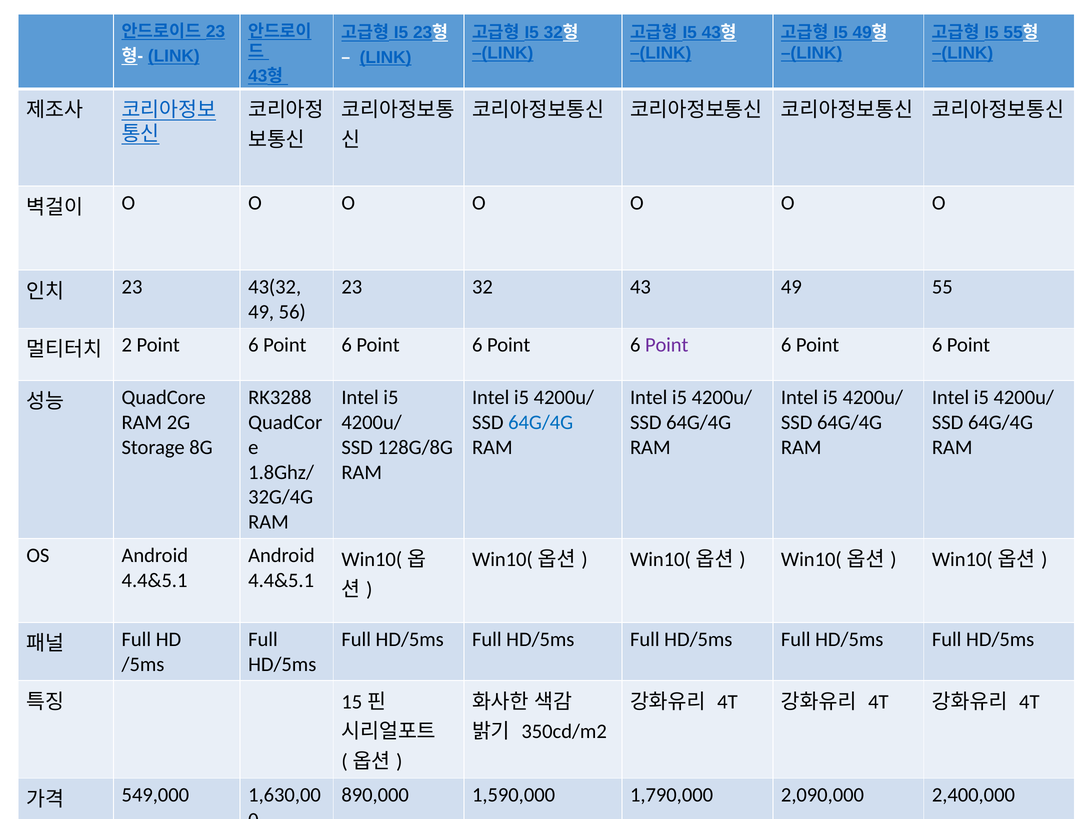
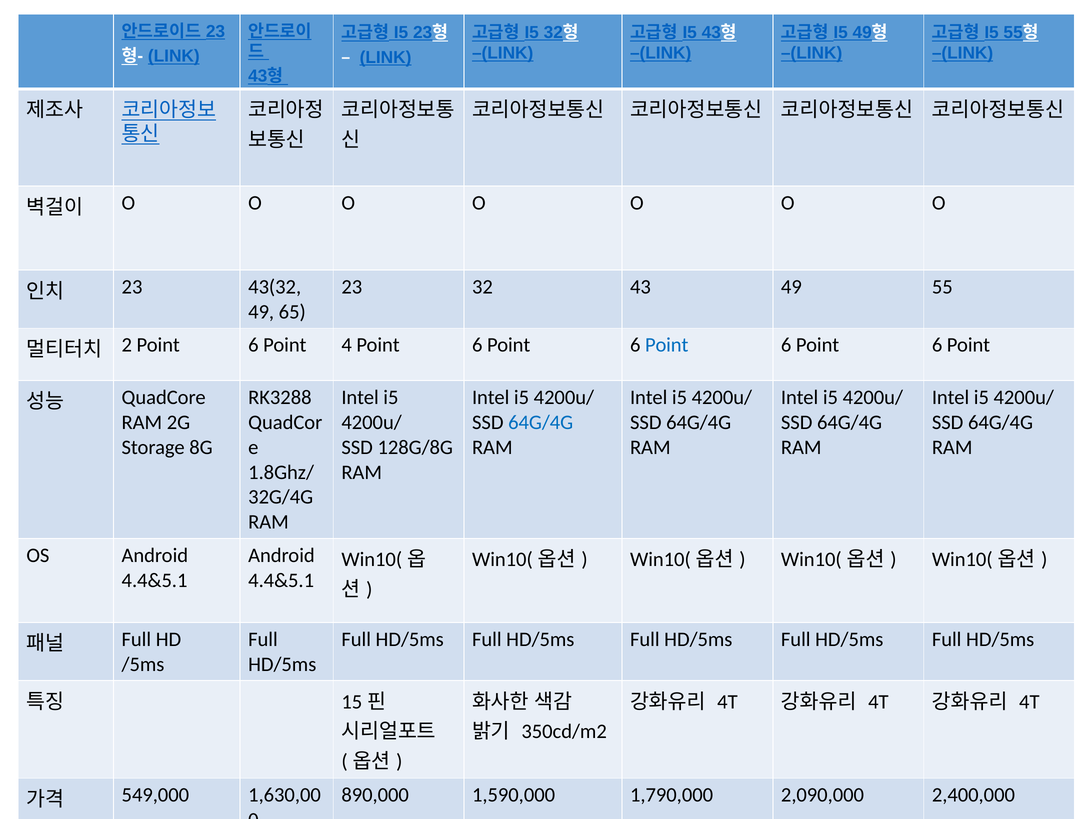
56: 56 -> 65 (292, 312)
6: 6 -> 4 (347, 345)
Point colour: purple -> blue (667, 345)
